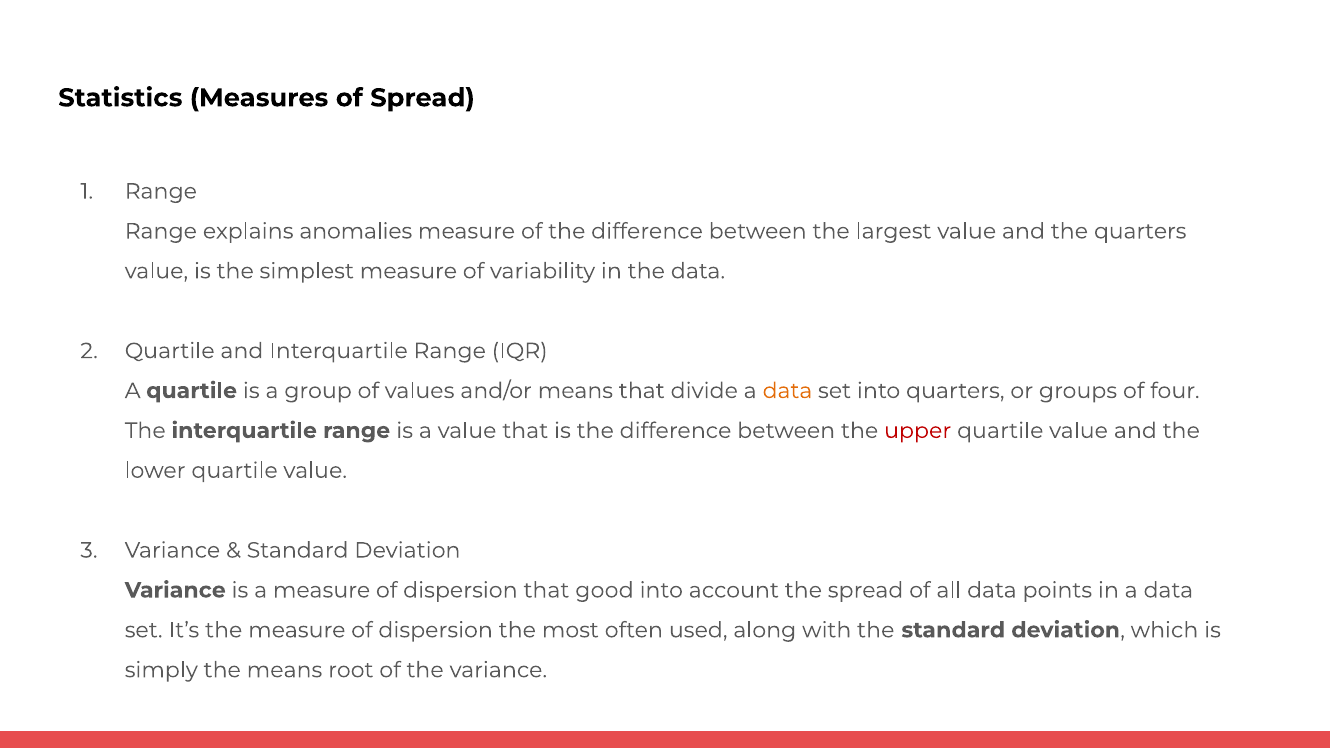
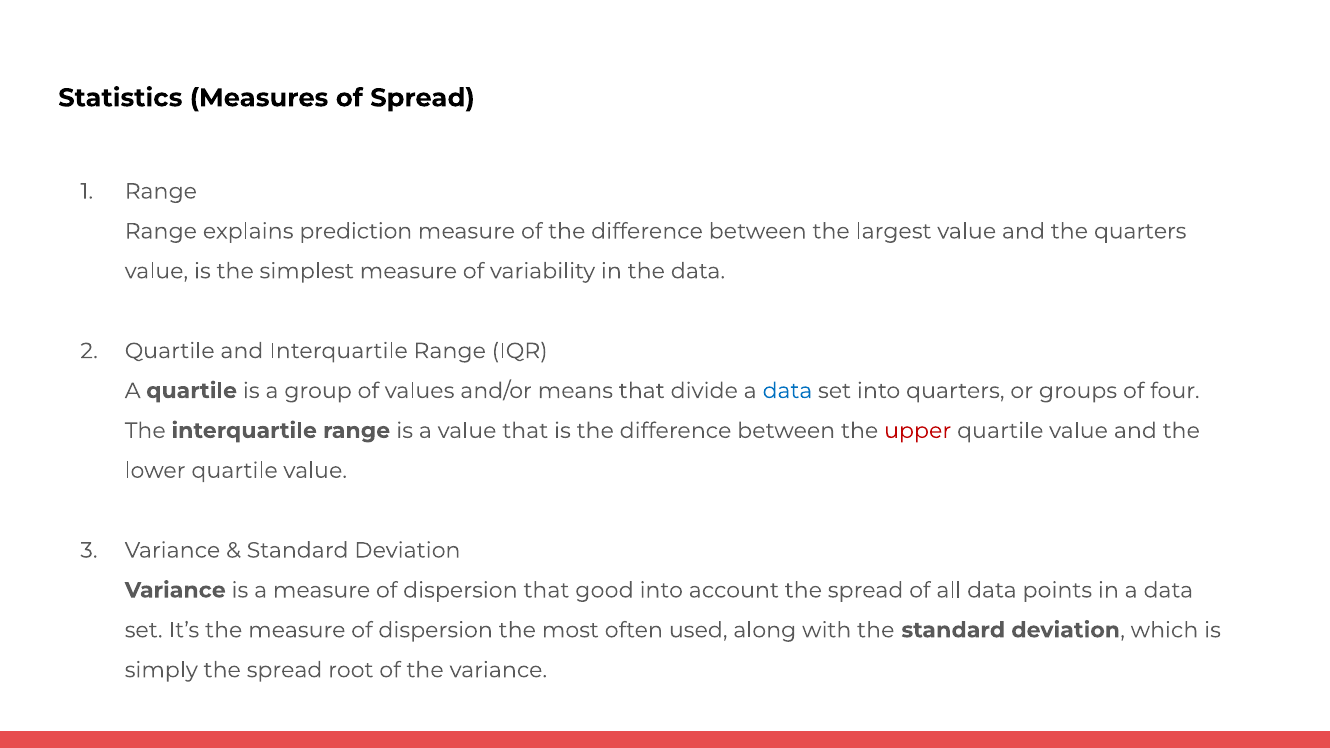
anomalies: anomalies -> prediction (356, 231)
data colour: orange -> blue (787, 391)
simply the means: means -> spread (285, 670)
